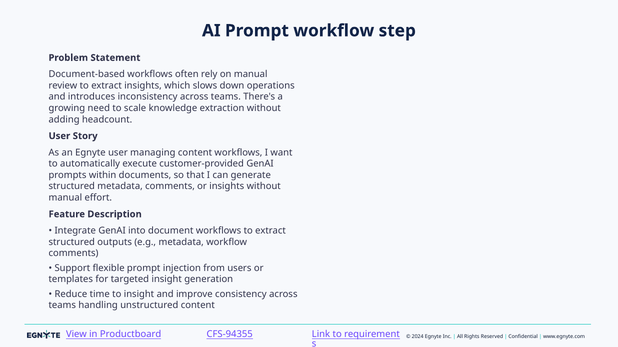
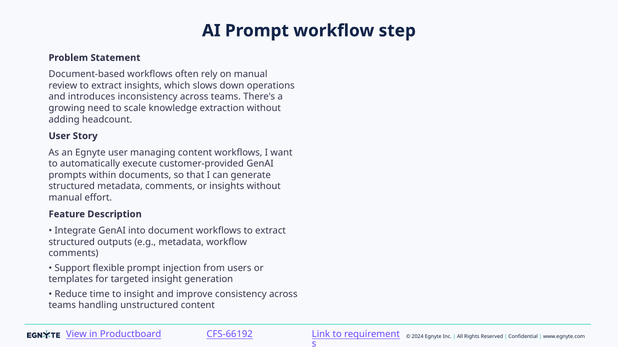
CFS-94355: CFS-94355 -> CFS-66192 (230, 335)
